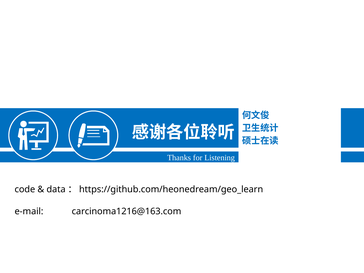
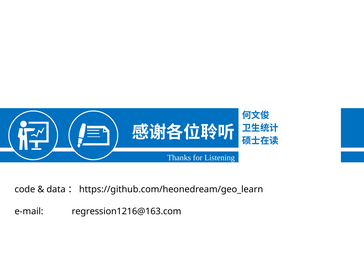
carcinoma1216@163.com: carcinoma1216@163.com -> regression1216@163.com (127, 211)
